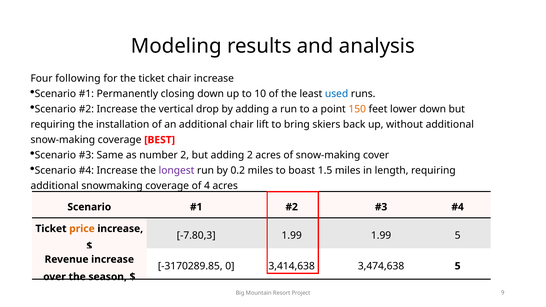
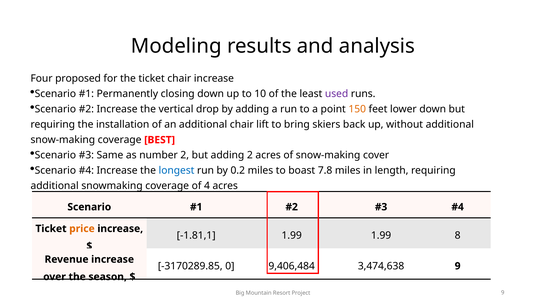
following: following -> proposed (78, 79)
used colour: blue -> purple (337, 94)
longest colour: purple -> blue (177, 171)
1.5: 1.5 -> 7.8 (325, 171)
-7.80,3: -7.80,3 -> -1.81,1 (196, 235)
1.99 5: 5 -> 8 (458, 235)
3,414,638: 3,414,638 -> 9,406,484 (292, 266)
3,474,638 5: 5 -> 9 (458, 266)
